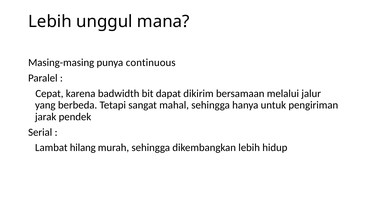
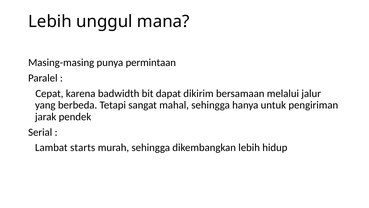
continuous: continuous -> permintaan (151, 62)
hilang: hilang -> starts (83, 147)
